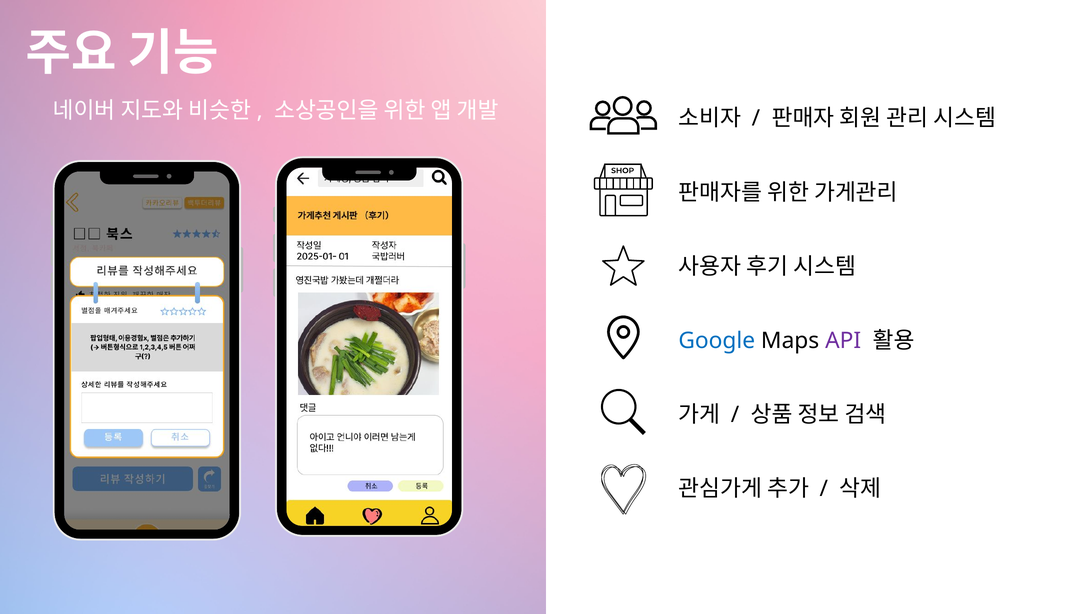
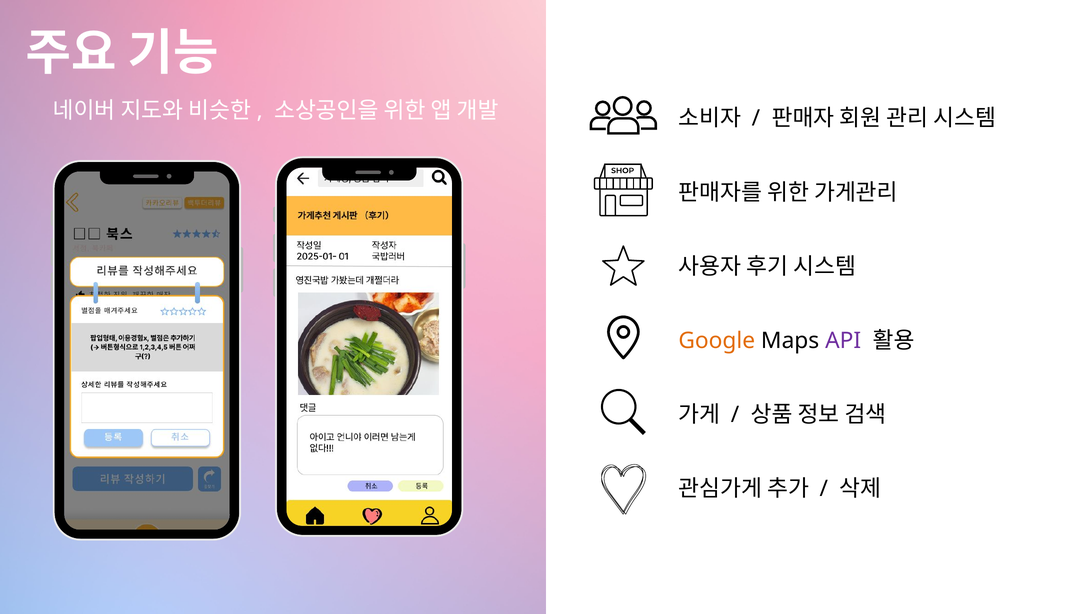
Google colour: blue -> orange (717, 341)
